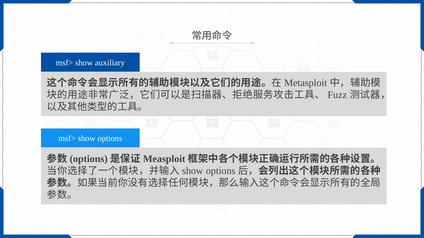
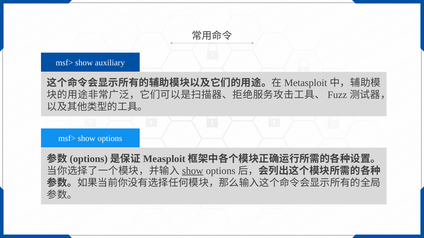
show underline: none -> present (193, 171)
